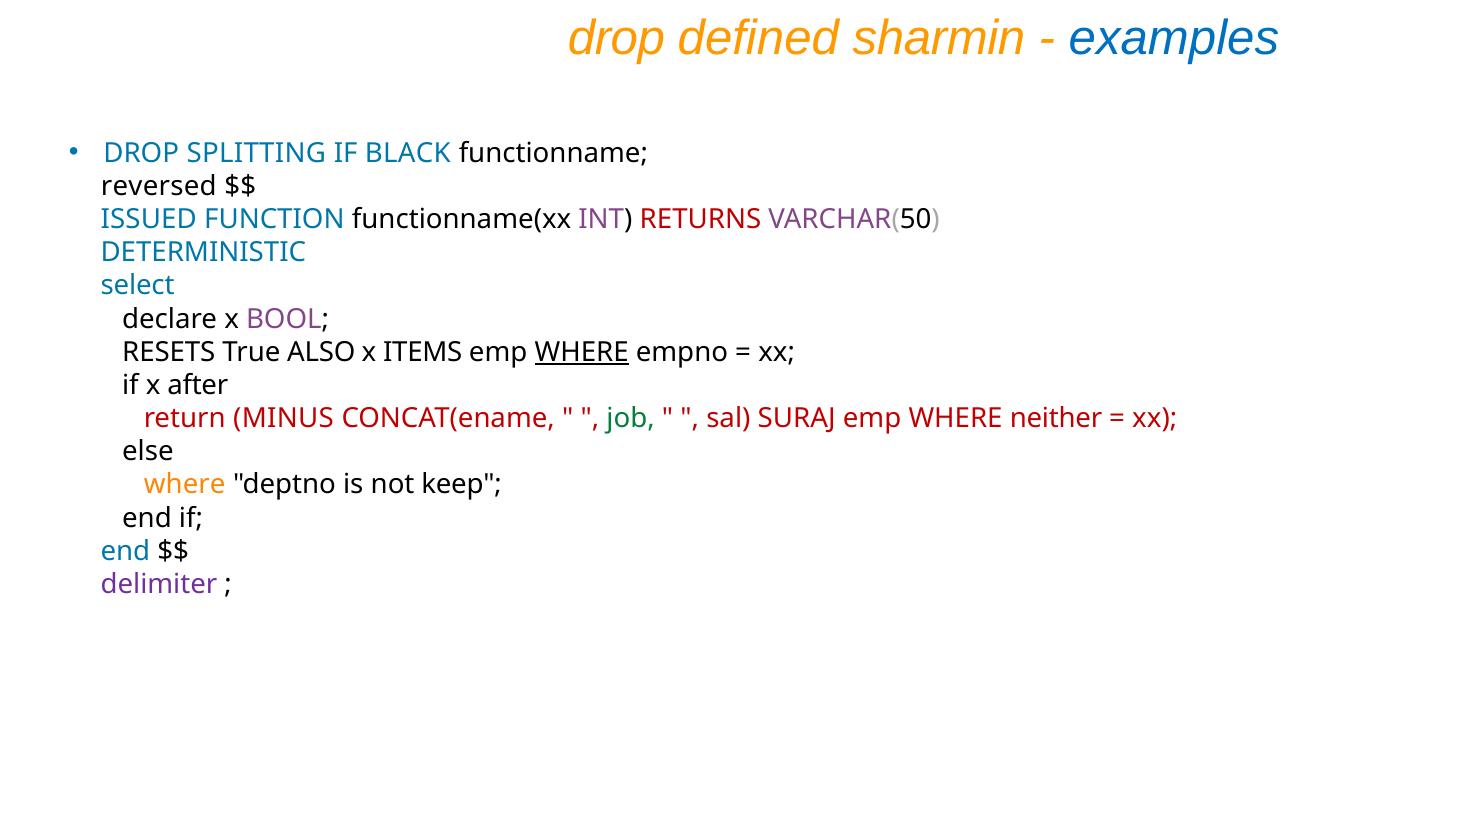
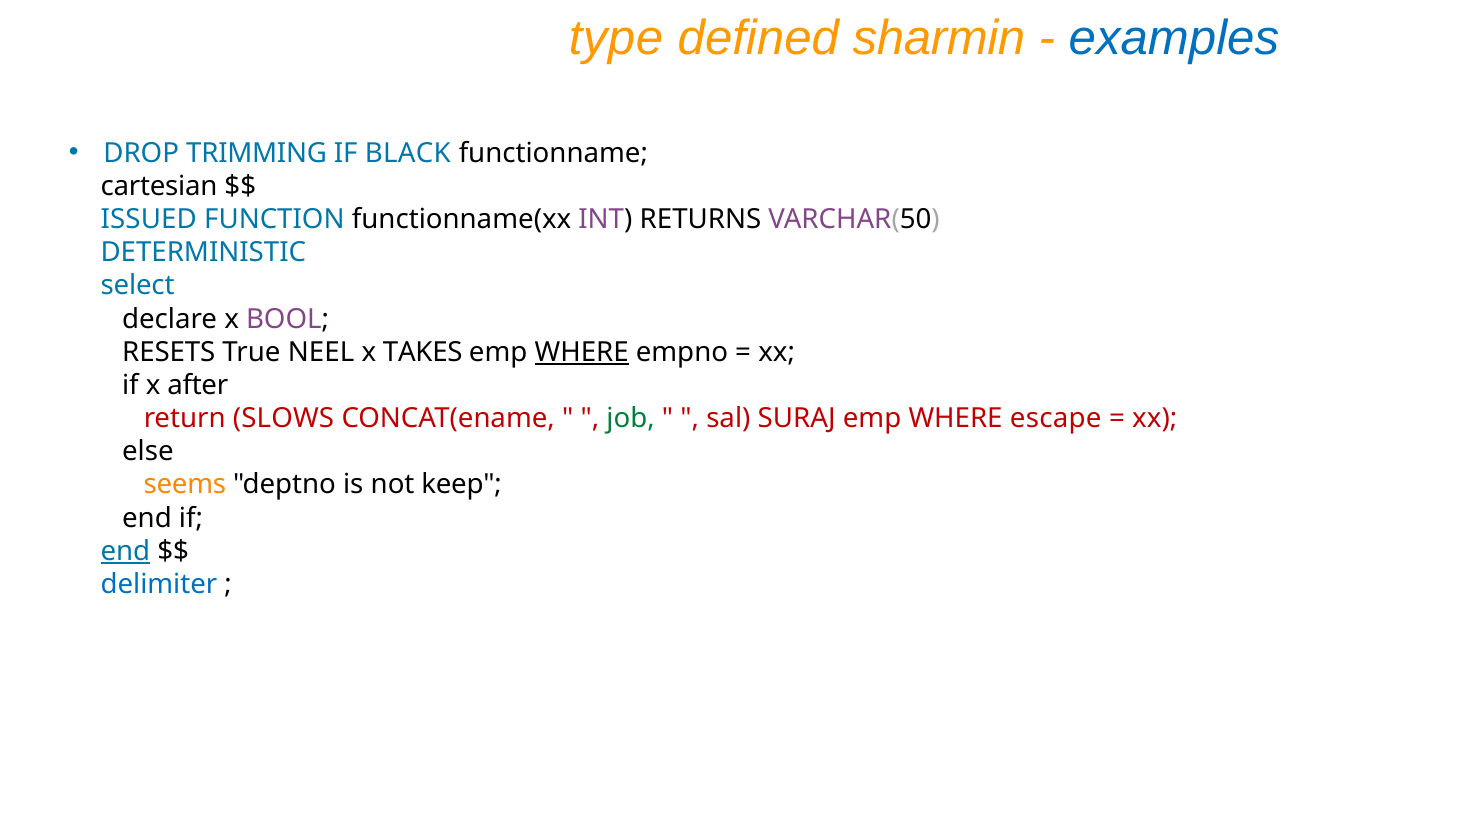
drop: drop -> type (616, 38)
SPLITTING: SPLITTING -> TRIMMING (257, 153)
reversed: reversed -> cartesian (159, 186)
RETURNS colour: red -> black (700, 220)
ALSO: ALSO -> NEEL (321, 352)
ITEMS: ITEMS -> TAKES (423, 352)
MINUS: MINUS -> SLOWS (284, 419)
neither: neither -> escape (1056, 419)
where: where -> seems (185, 485)
end underline: none -> present (125, 552)
delimiter colour: purple -> blue (159, 585)
